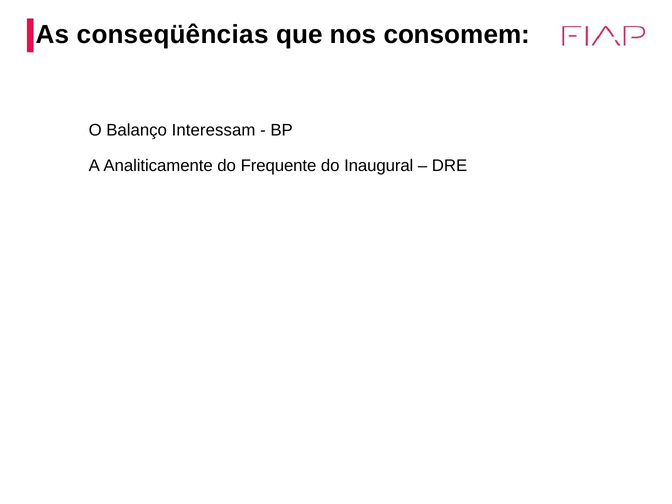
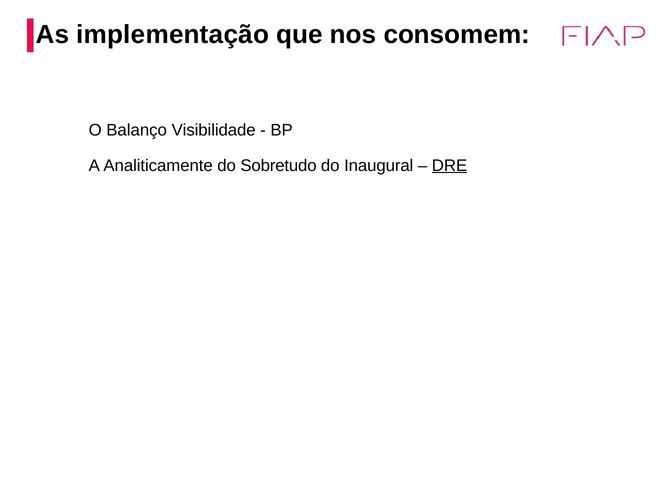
conseqüências: conseqüências -> implementação (173, 35)
Interessam: Interessam -> Visibilidade (214, 130)
Frequente: Frequente -> Sobretudo (279, 165)
DRE underline: none -> present (450, 165)
